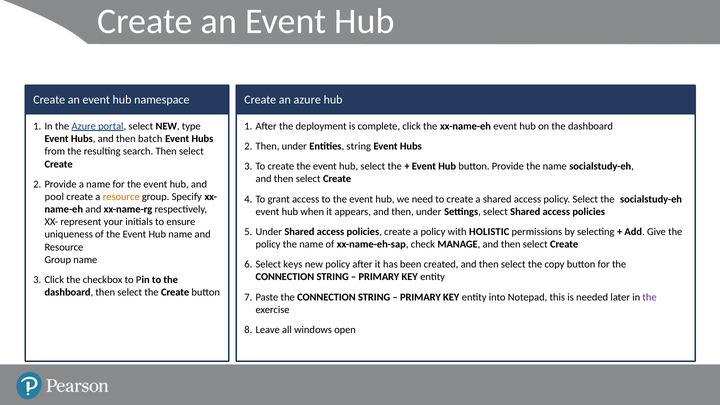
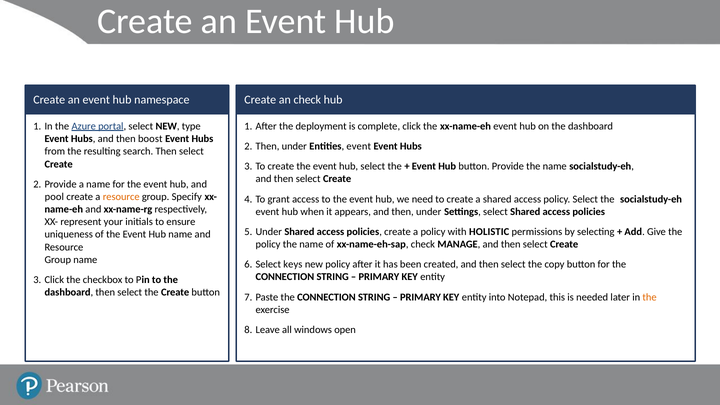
an azure: azure -> check (307, 100)
batch: batch -> boost (150, 139)
Entities string: string -> event (359, 146)
the colour: purple -> orange (650, 297)
